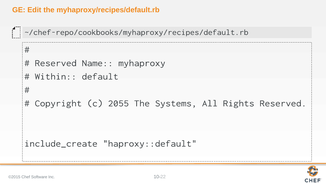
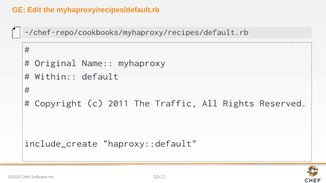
Reserved: Reserved -> Original (56, 63)
2055: 2055 -> 2011 (118, 103)
Systems: Systems -> Traffic (176, 103)
